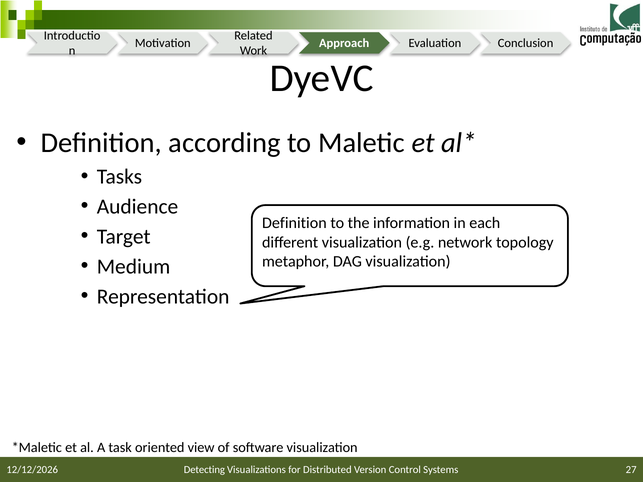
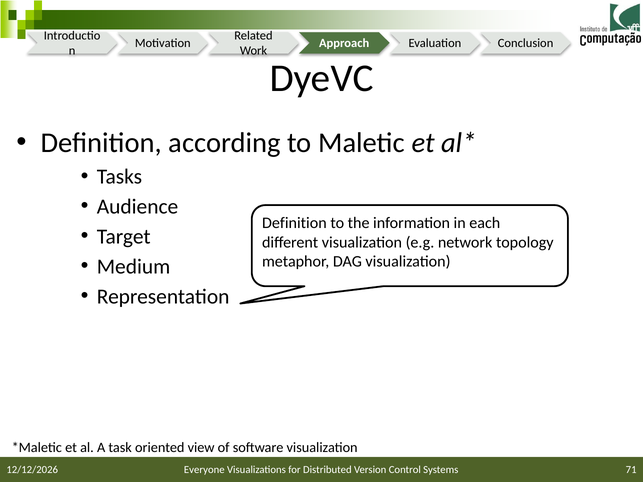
Detecting: Detecting -> Everyone (204, 470)
27: 27 -> 71 (631, 470)
